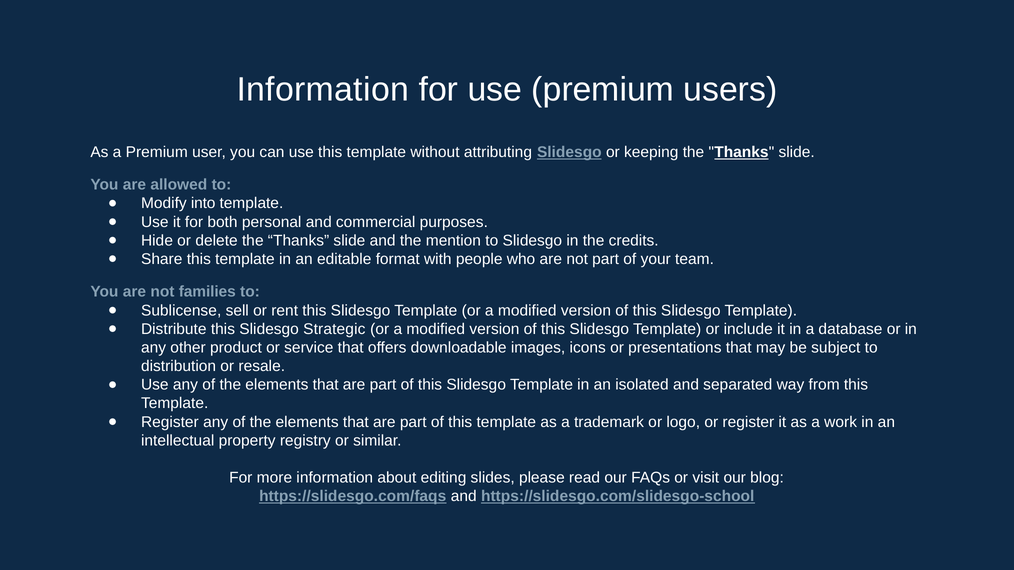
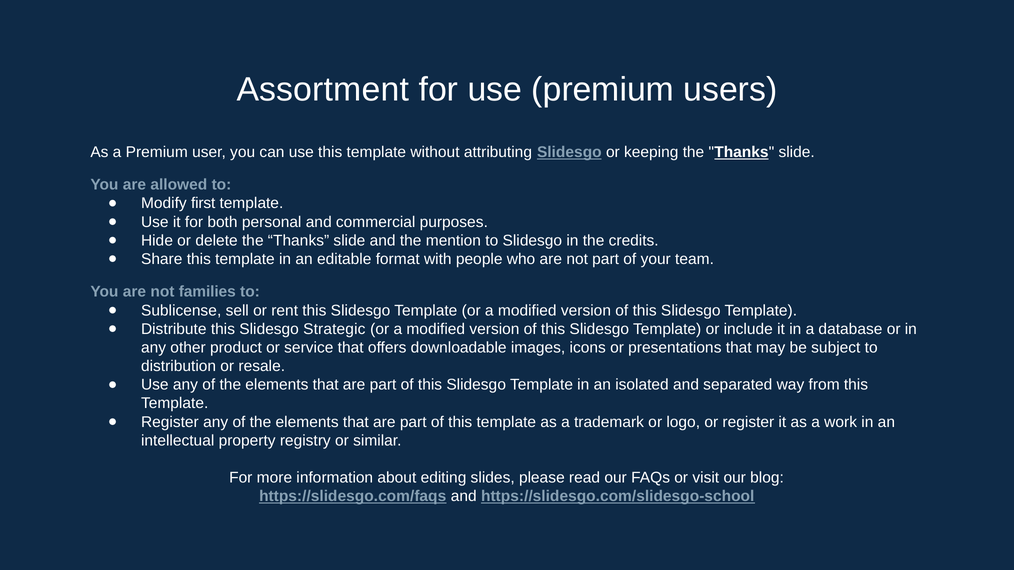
Information: Information -> Assortment (323, 89)
into: into -> first (203, 204)
